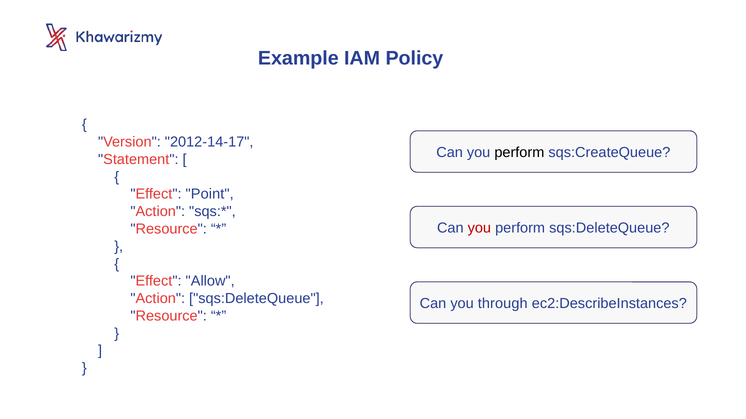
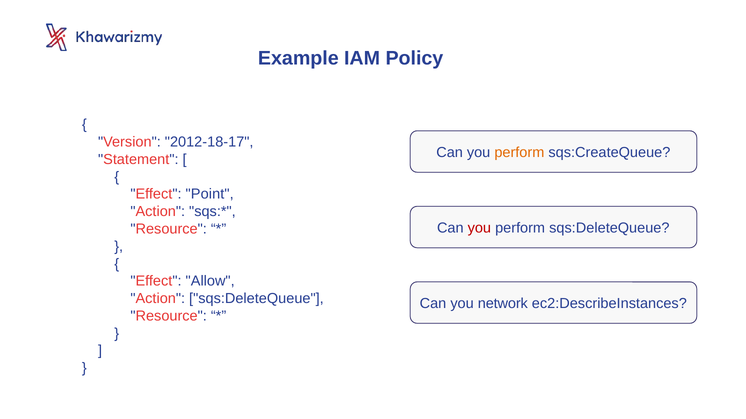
2012-14-17: 2012-14-17 -> 2012-18-17 (209, 142)
perform colour: black -> orange (519, 153)
through: through -> network (503, 304)
